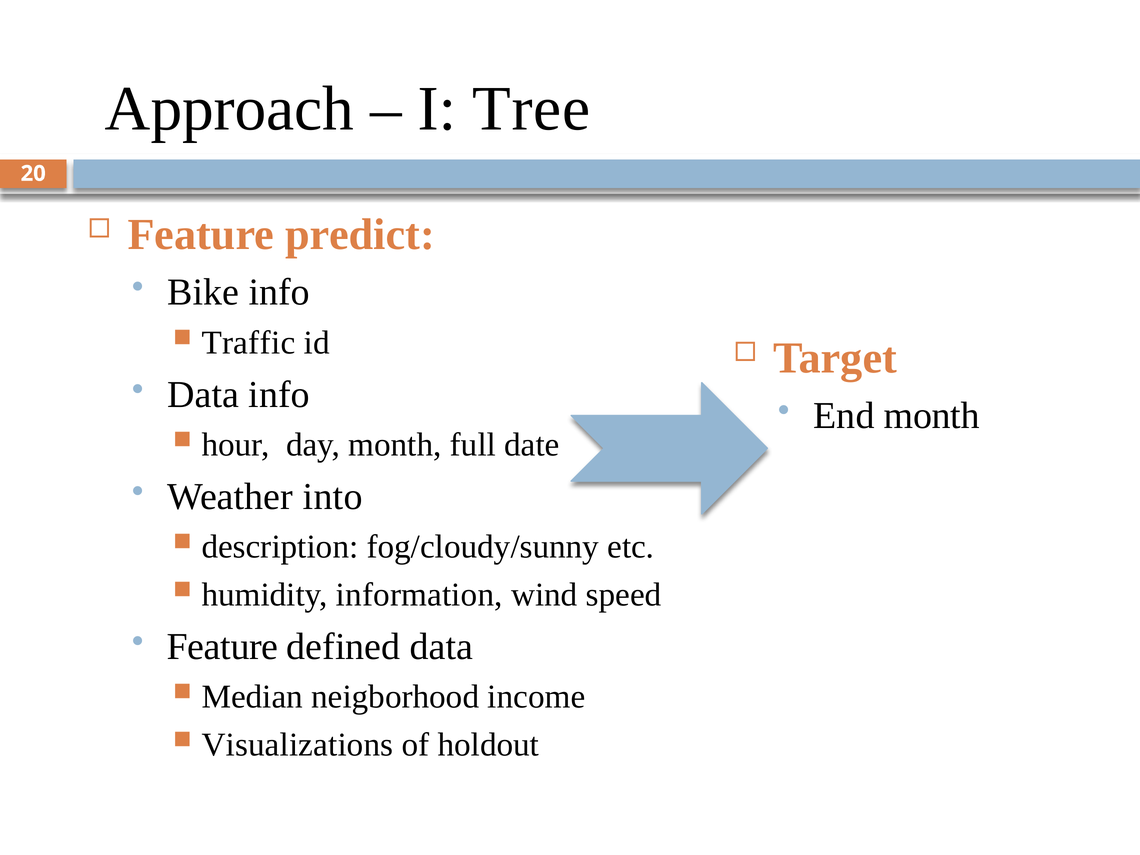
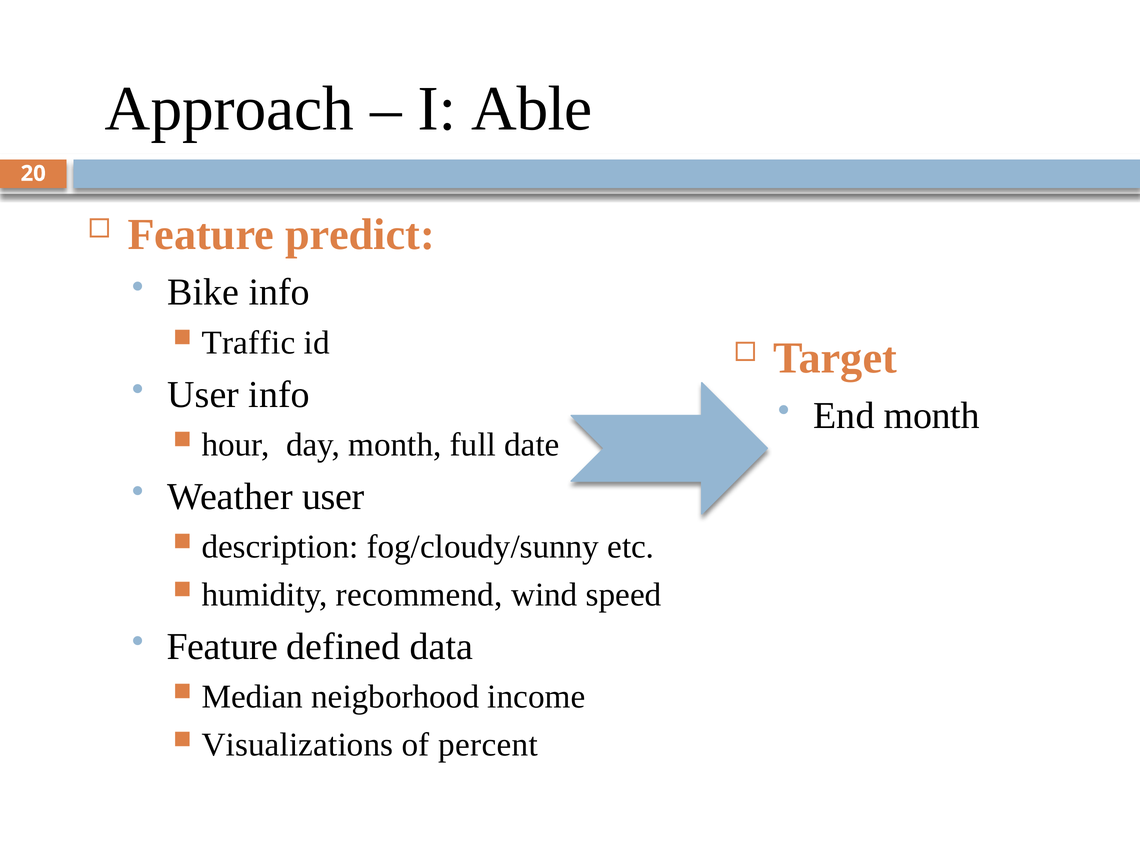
Tree: Tree -> Able (532, 109)
Data: Data -> User (203, 394)
Weather into: into -> user (333, 497)
information: information -> recommend (419, 595)
holdout: holdout -> percent (488, 745)
